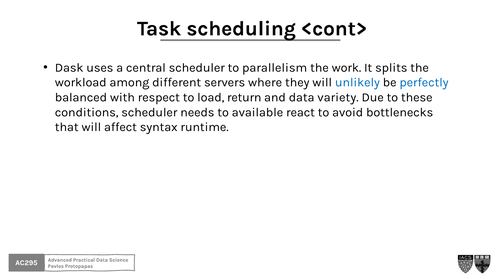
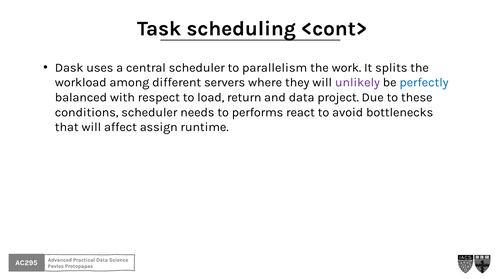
unlikely colour: blue -> purple (357, 83)
variety: variety -> project (338, 98)
available: available -> performs (258, 113)
syntax: syntax -> assign (159, 127)
